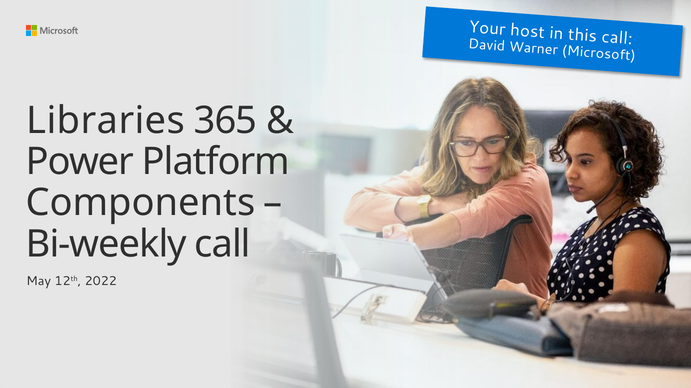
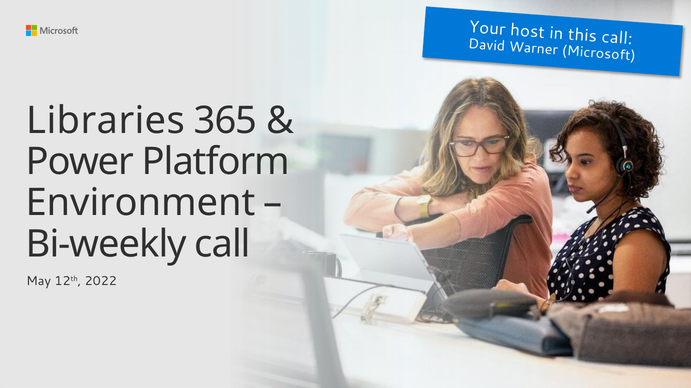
Components: Components -> Environment (141, 203)
